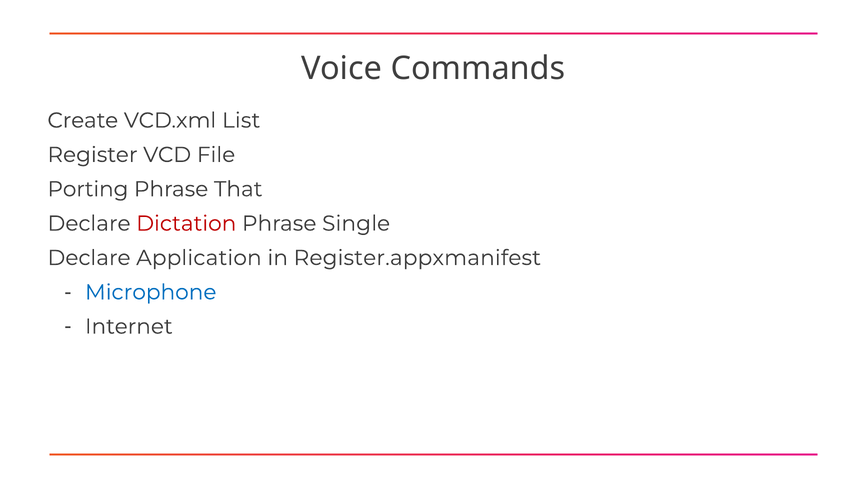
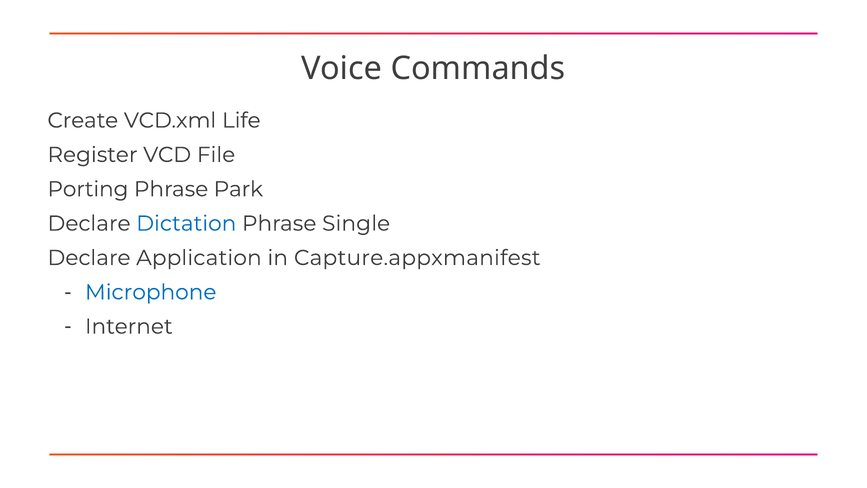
List: List -> Life (241, 120)
That: That -> Park (238, 189)
Dictation colour: red -> blue (186, 223)
Register.appxmanifest: Register.appxmanifest -> Capture.appxmanifest (417, 258)
